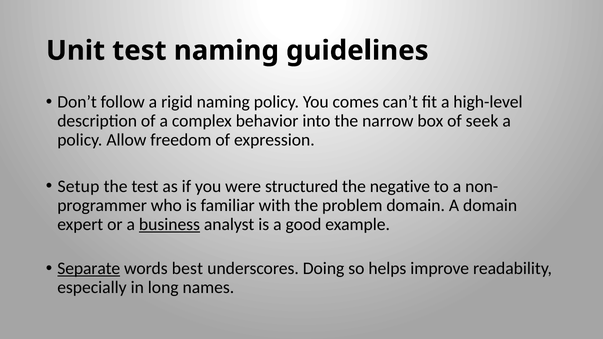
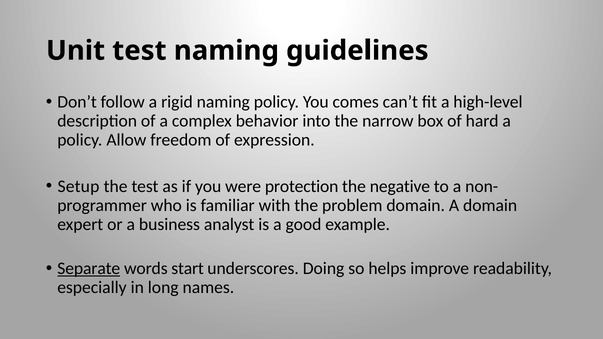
seek: seek -> hard (482, 121)
structured: structured -> protection (302, 186)
business underline: present -> none (169, 224)
best: best -> start (188, 269)
